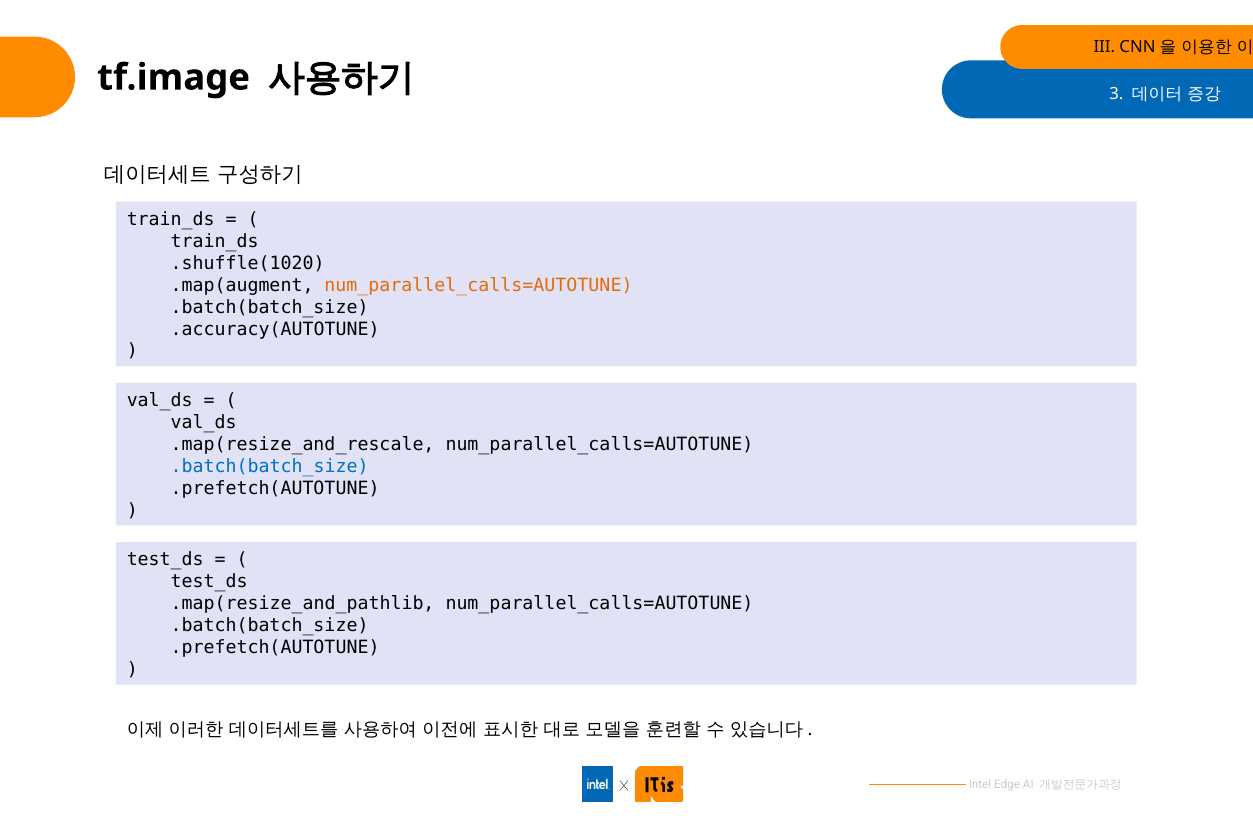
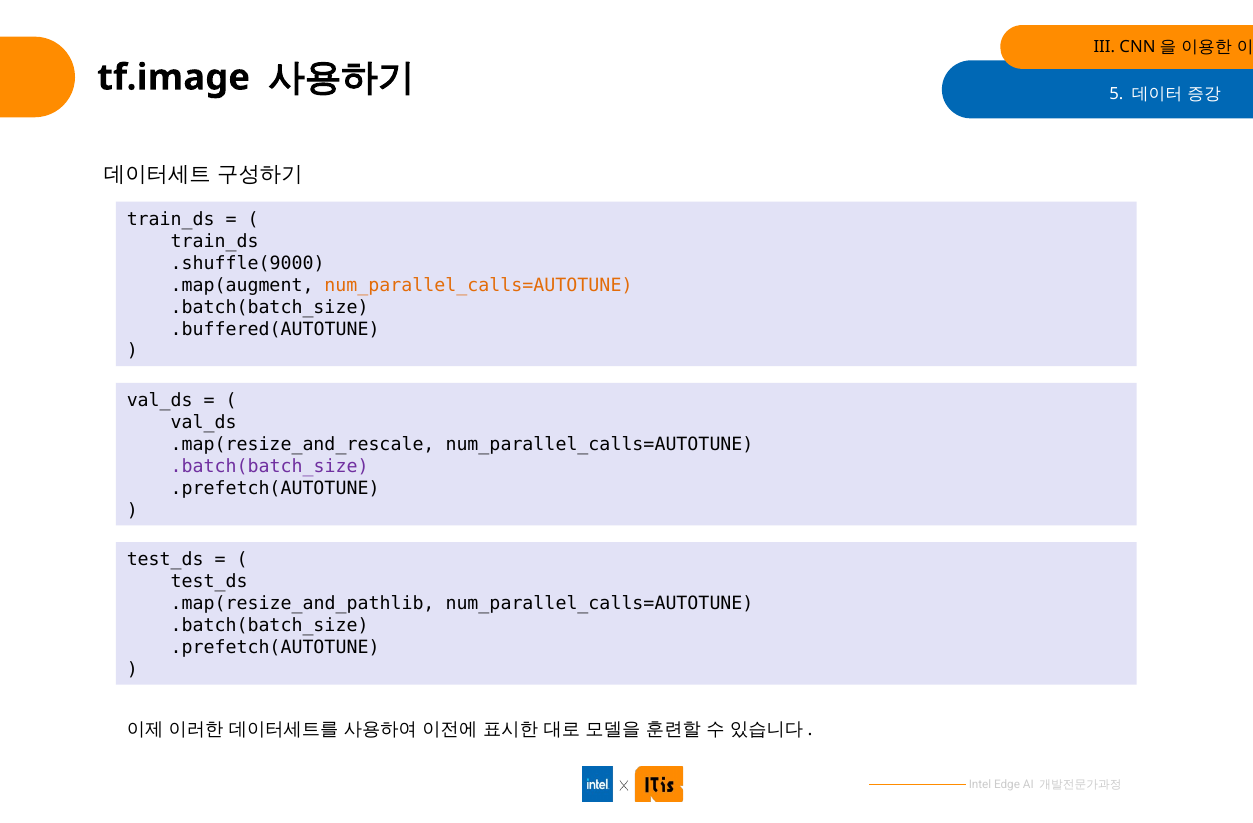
3: 3 -> 5 (1116, 94)
.shuffle(1020: .shuffle(1020 -> .shuffle(9000 (248, 263)
.accuracy(AUTOTUNE: .accuracy(AUTOTUNE -> .buffered(AUTOTUNE (275, 329)
.batch(batch_size colour: blue -> purple (270, 466)
